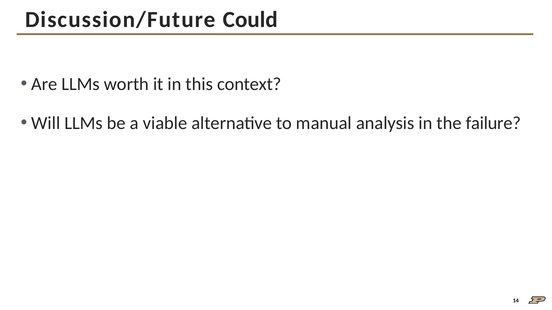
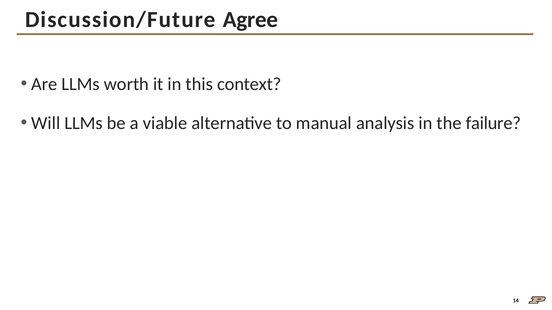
Could: Could -> Agree (250, 20)
